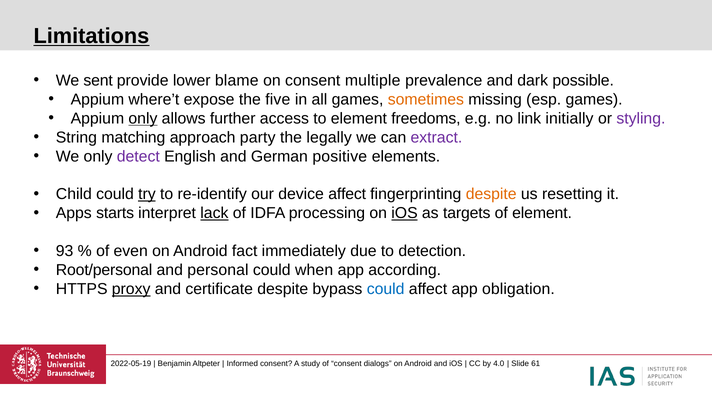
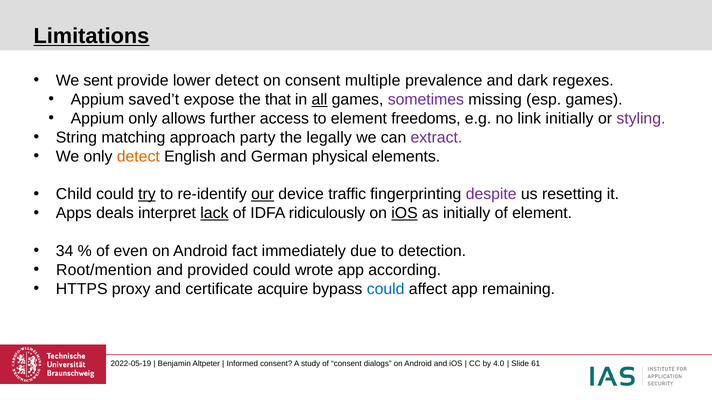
lower blame: blame -> detect (237, 81)
possible: possible -> regexes (583, 81)
where’t: where’t -> saved’t (154, 100)
five: five -> that (278, 100)
all underline: none -> present (319, 100)
sometimes colour: orange -> purple (426, 100)
only underline: present -> none (143, 119)
detect colour: purple -> orange (138, 157)
positive: positive -> physical (340, 157)
our underline: none -> present (263, 195)
device affect: affect -> traffic (347, 195)
despite colour: orange -> purple (491, 195)
starts: starts -> deals (115, 214)
processing: processing -> ridiculously (327, 214)
as targets: targets -> initially (467, 214)
93: 93 -> 34 (65, 251)
Root/personal: Root/personal -> Root/mention (104, 270)
personal: personal -> provided (218, 270)
when: when -> wrote (314, 270)
proxy underline: present -> none (131, 289)
certificate despite: despite -> acquire (283, 289)
obligation: obligation -> remaining (519, 289)
